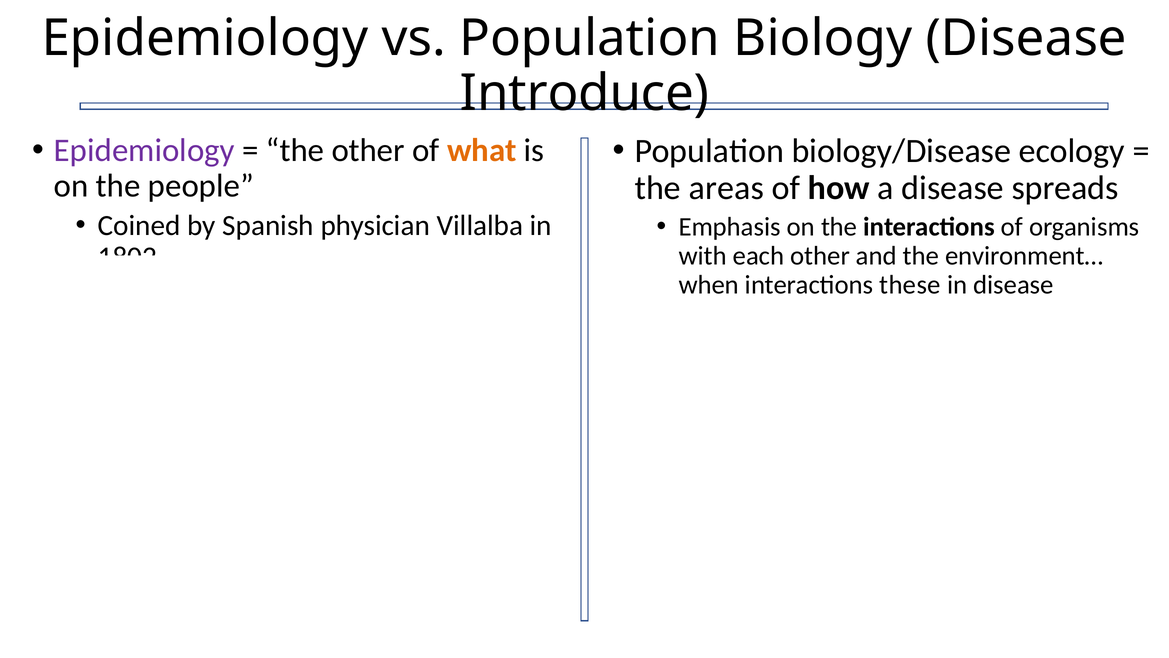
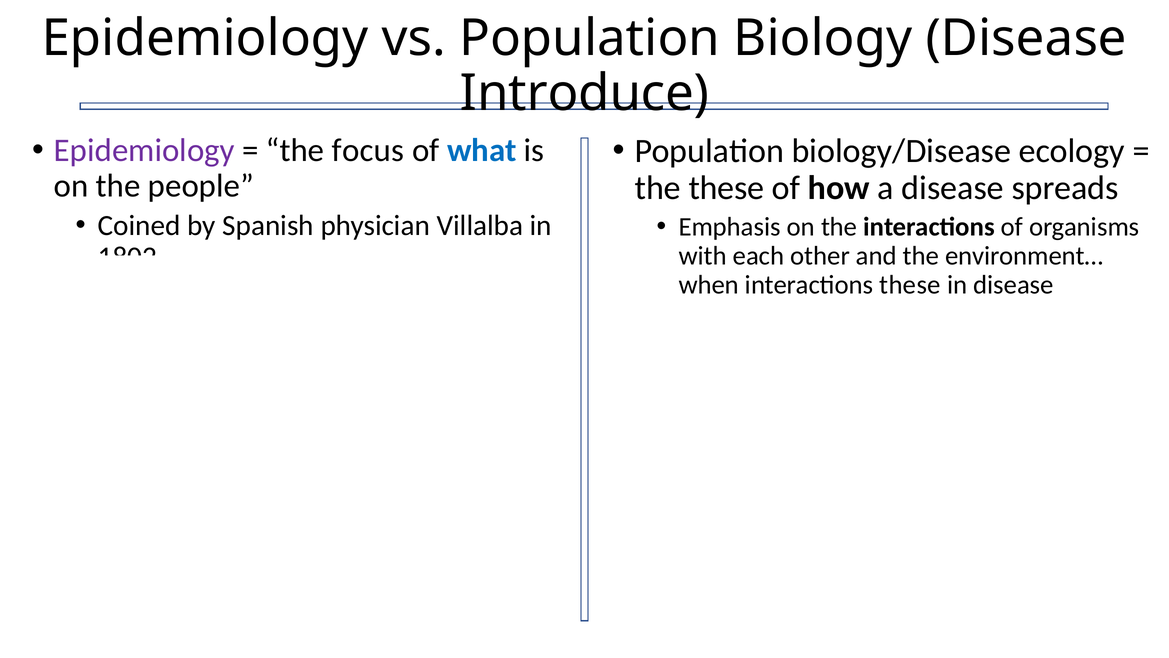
the other: other -> focus (368, 150)
what colour: orange -> blue (482, 150)
the areas: areas -> these (726, 188)
